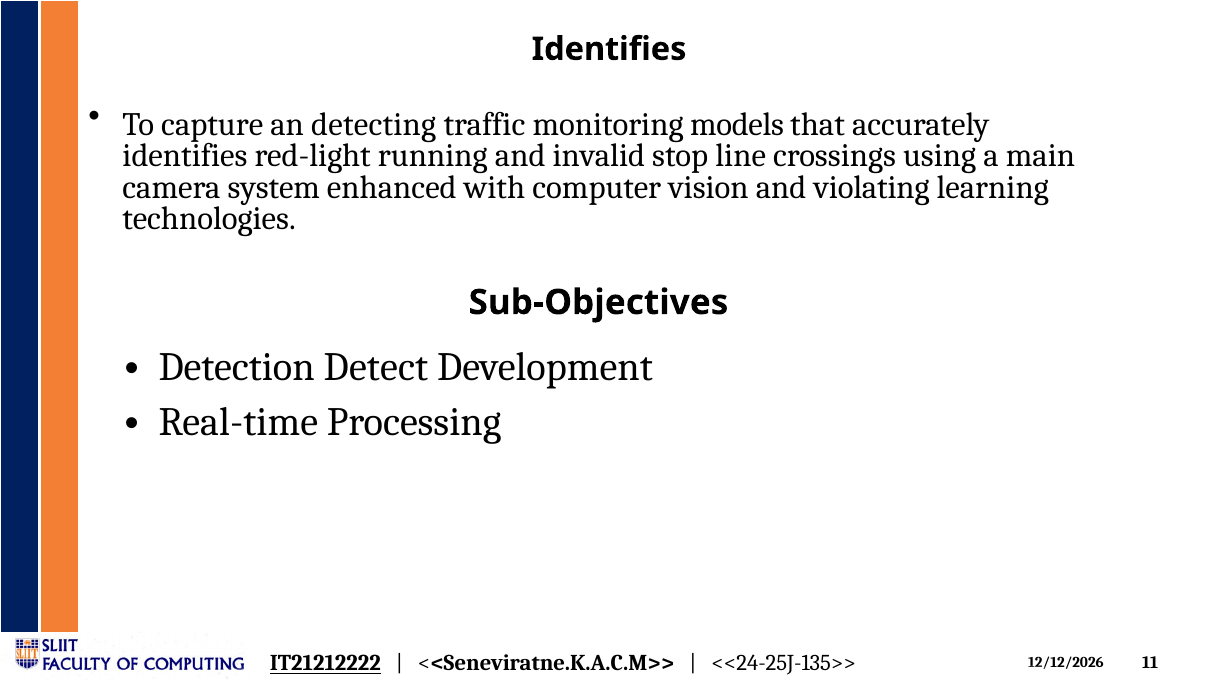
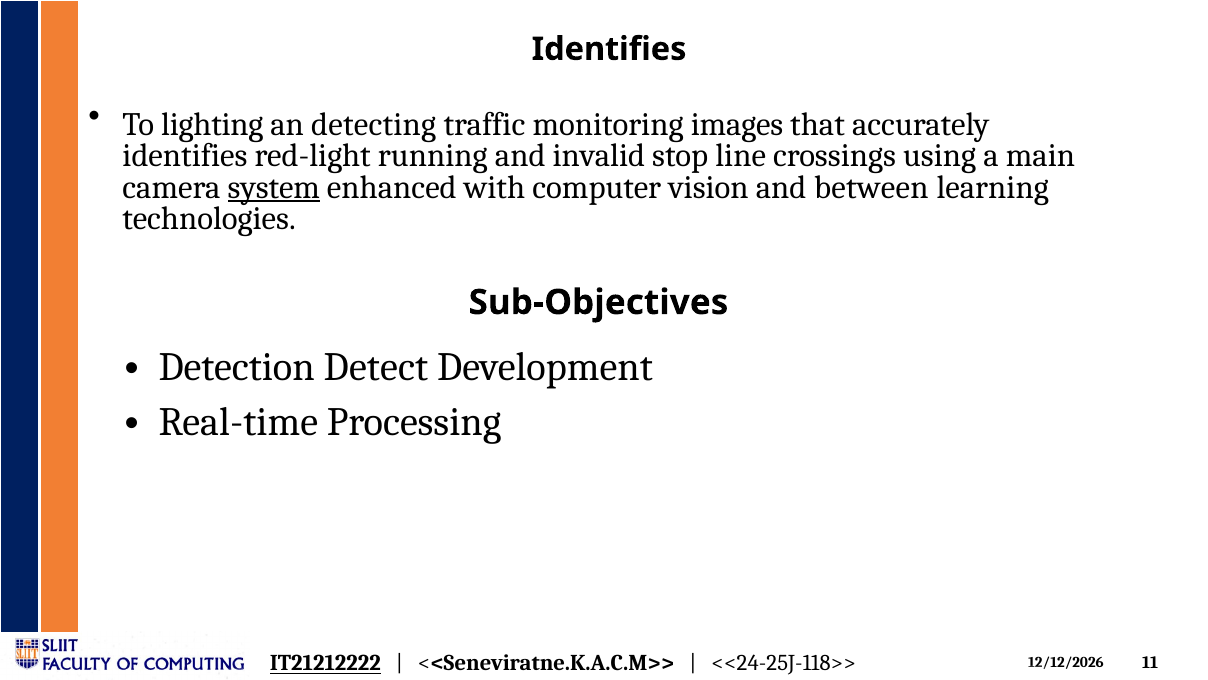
capture: capture -> lighting (212, 124)
models: models -> images (737, 124)
system underline: none -> present (274, 187)
violating: violating -> between (871, 187)
<<24-25J-135>>: <<24-25J-135>> -> <<24-25J-118>> (784, 663)
